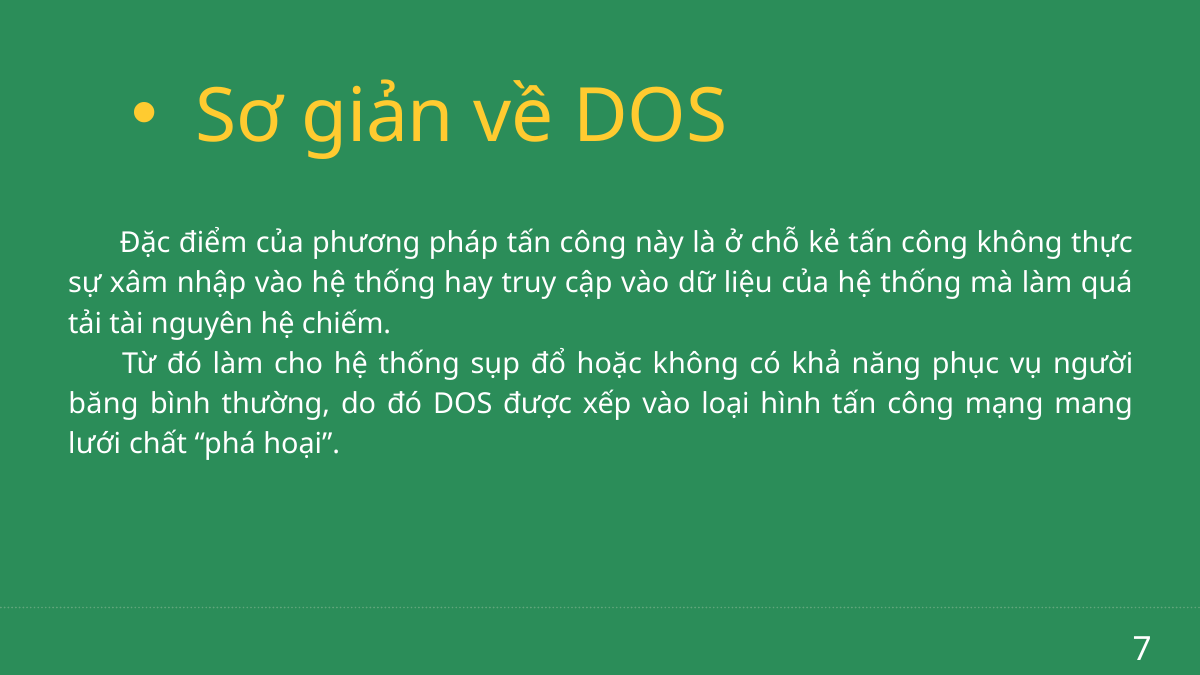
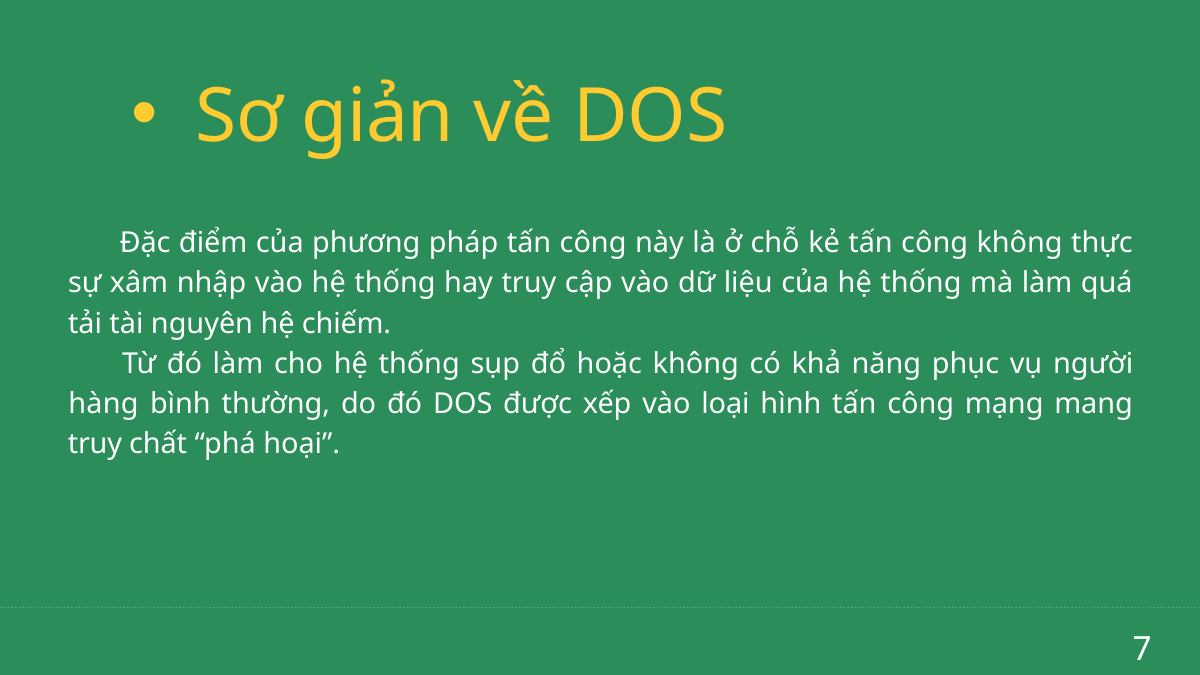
băng: băng -> hàng (104, 404)
lưới: lưới -> truy (95, 444)
